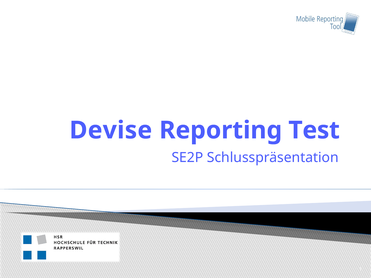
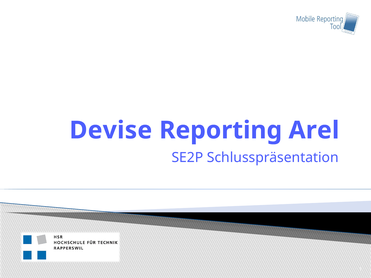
Test: Test -> Arel (314, 130)
